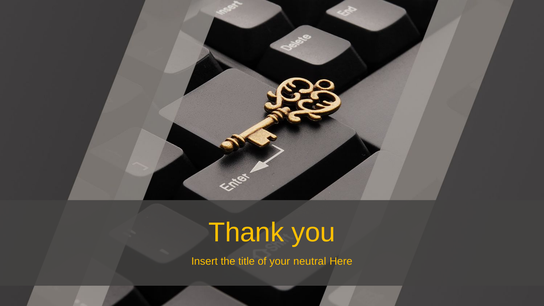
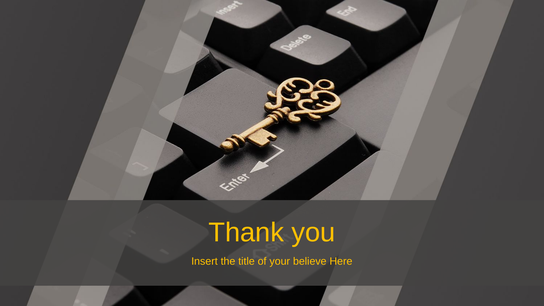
neutral: neutral -> believe (310, 261)
